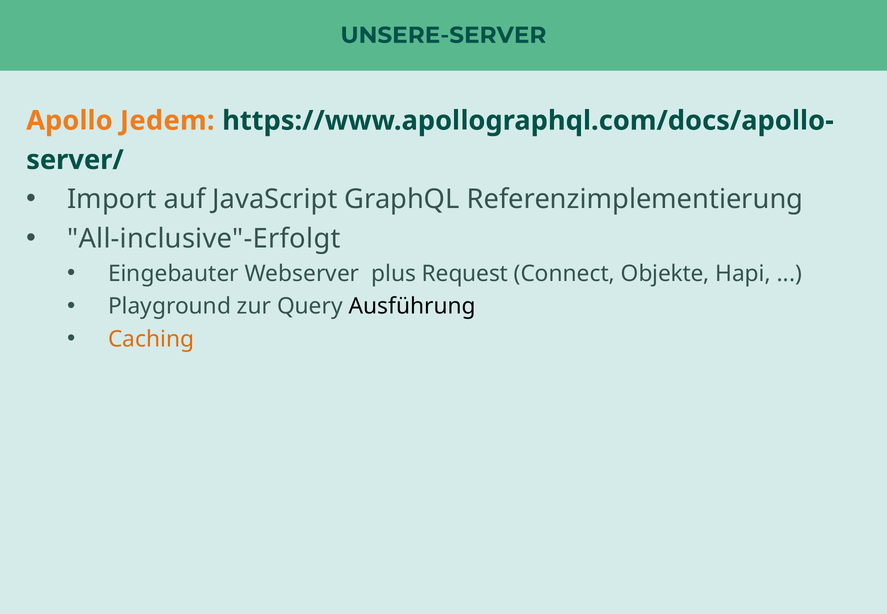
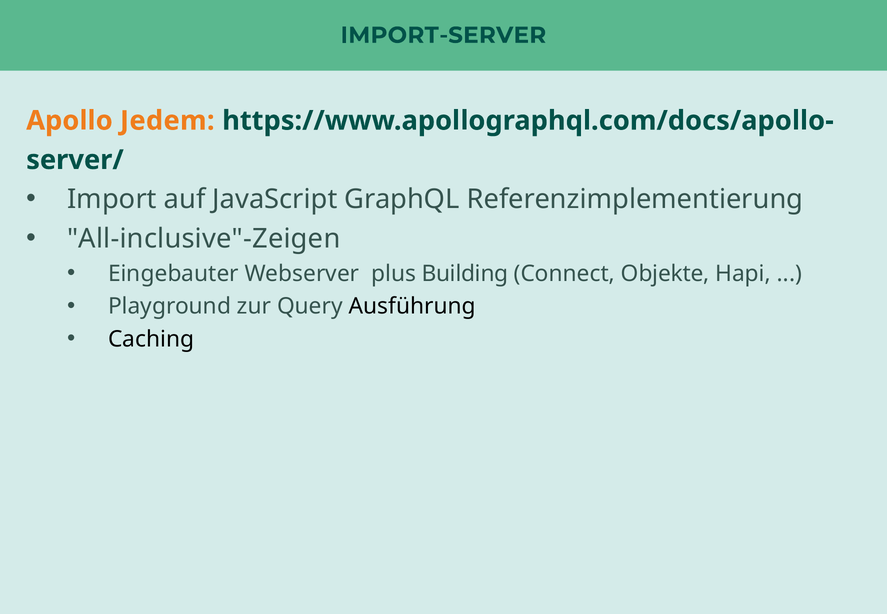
UNSERE-SERVER: UNSERE-SERVER -> IMPORT-SERVER (443, 35)
All-inclusive"-Erfolgt: All-inclusive"-Erfolgt -> All-inclusive"-Zeigen (204, 239)
Request: Request -> Building (465, 274)
Caching colour: orange -> black (151, 339)
